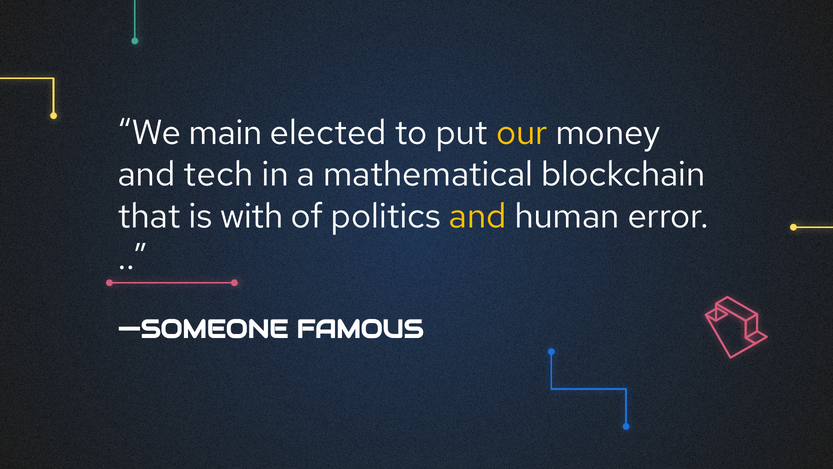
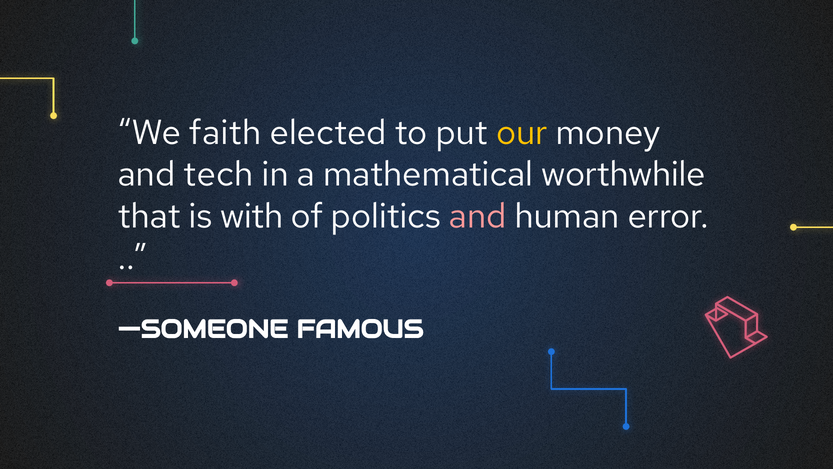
main: main -> faith (225, 133)
blockchain: blockchain -> worthwhile (623, 174)
and colour: yellow -> pink (478, 216)
